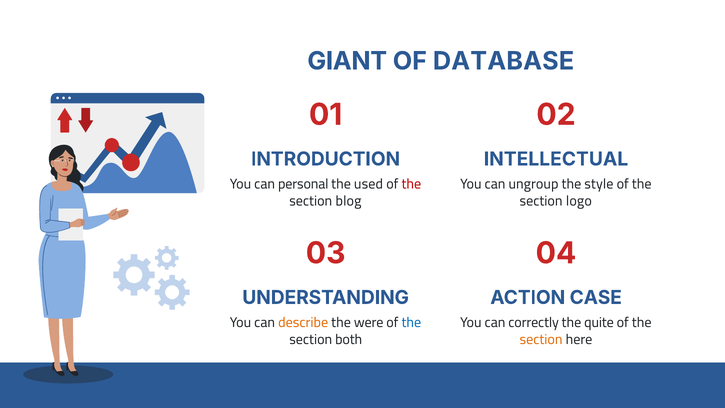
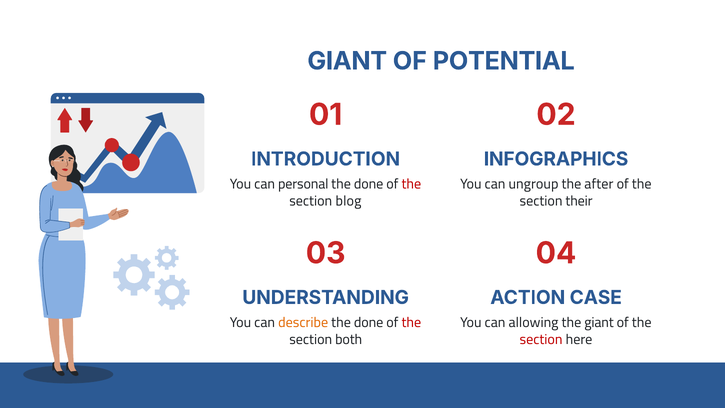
DATABASE: DATABASE -> POTENTIAL (504, 61)
INTELLECTUAL: INTELLECTUAL -> INFOGRAPHICS (556, 159)
used: used -> done (369, 184)
style: style -> after (599, 184)
logo: logo -> their (579, 201)
were: were -> done (369, 322)
the colour: blue -> red (411, 322)
correctly: correctly -> allowing (534, 322)
the quite: quite -> giant (599, 322)
section colour: orange -> red (541, 339)
